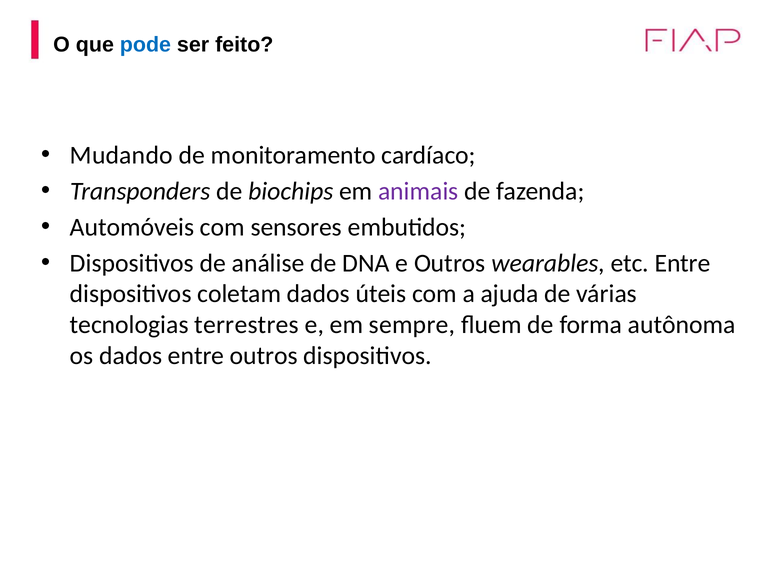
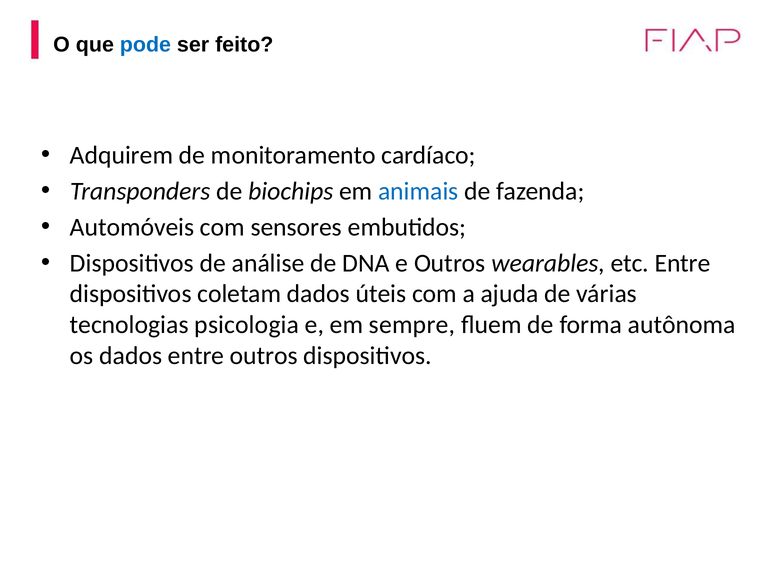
Mudando: Mudando -> Adquirem (122, 155)
animais colour: purple -> blue (418, 191)
terrestres: terrestres -> psicologia (247, 325)
